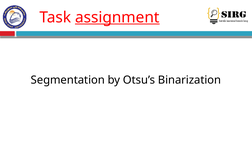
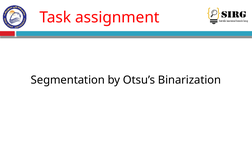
assignment underline: present -> none (117, 17)
